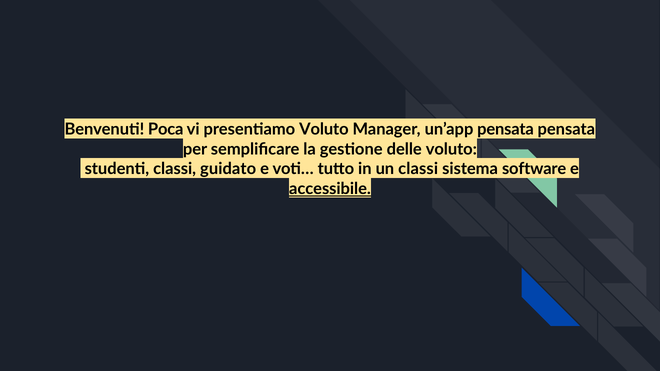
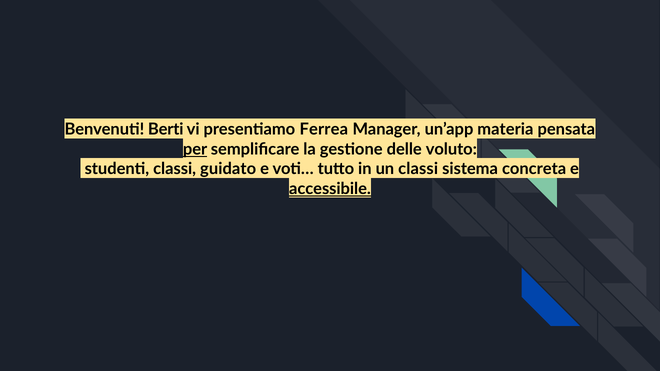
Poca: Poca -> Berti (166, 130)
presentiamo Voluto: Voluto -> Ferrea (324, 130)
un’app pensata: pensata -> materia (505, 130)
per underline: none -> present (195, 149)
software: software -> concreta (534, 169)
